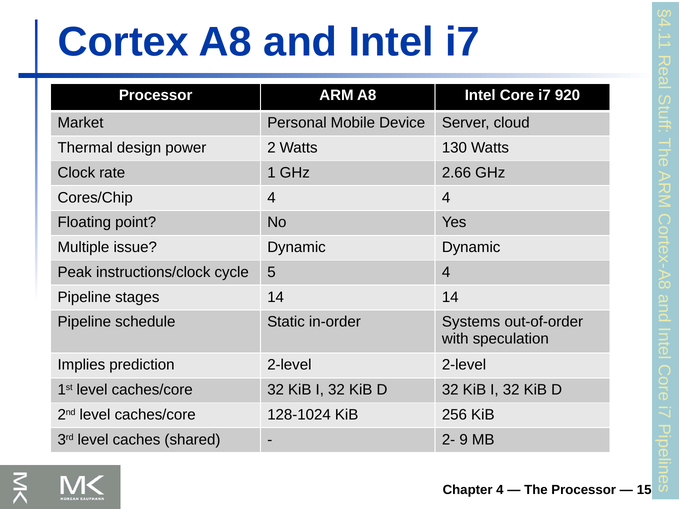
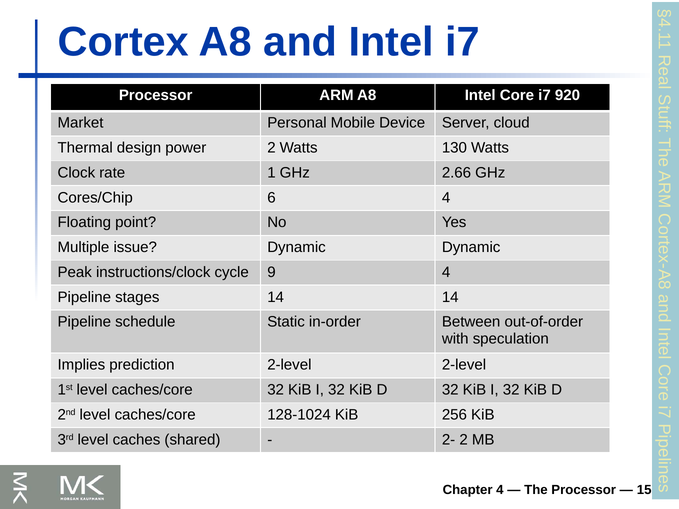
Cores/Chip 4: 4 -> 6 (271, 198)
5: 5 -> 9 (271, 272)
Systems: Systems -> Between (471, 322)
2- 9: 9 -> 2 (464, 440)
